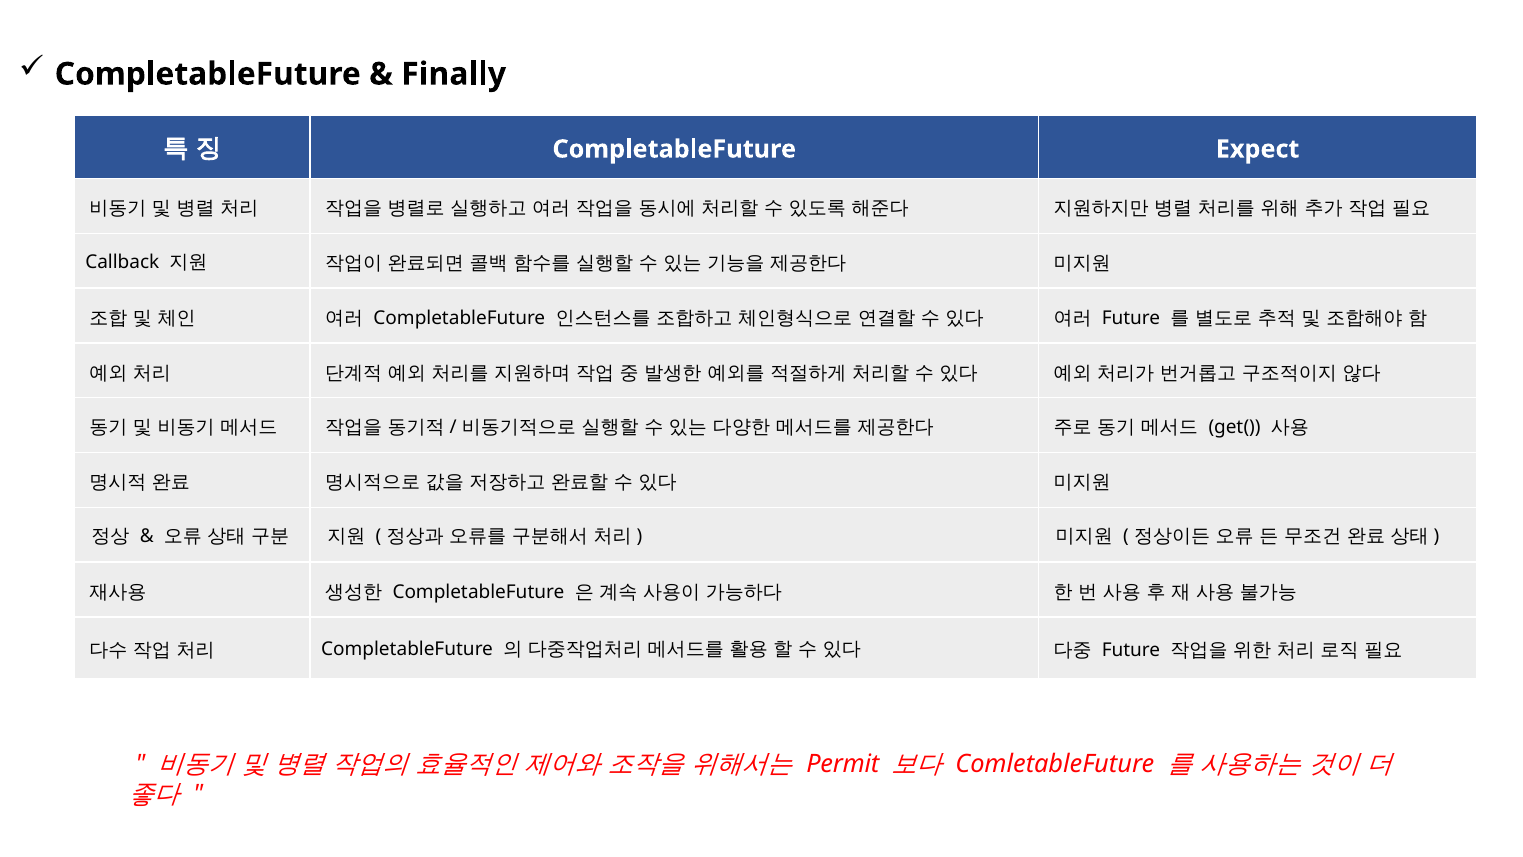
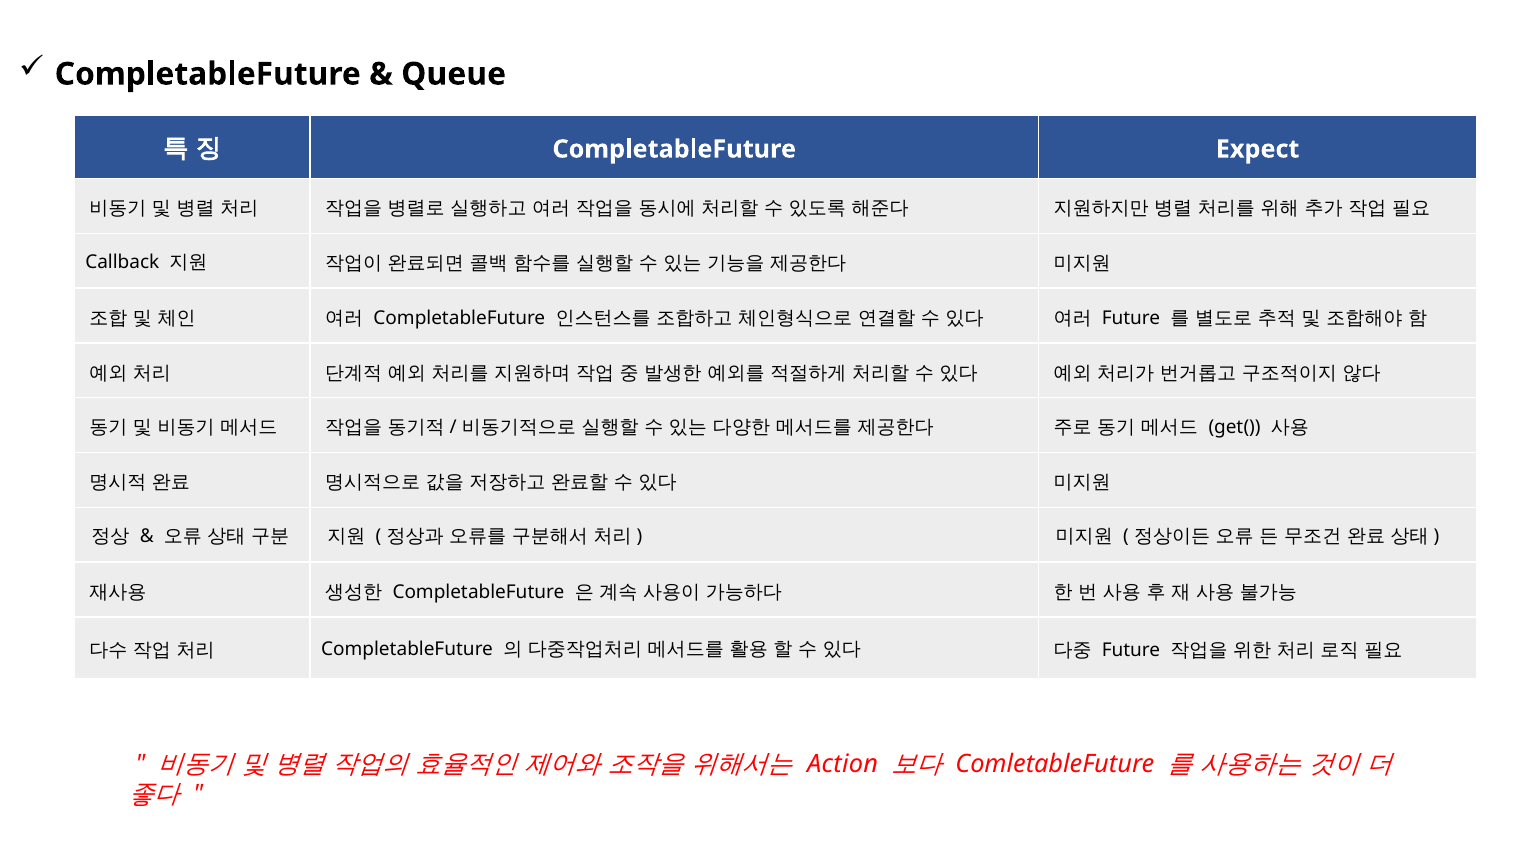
Finally: Finally -> Queue (454, 74)
Permit: Permit -> Action (843, 764)
